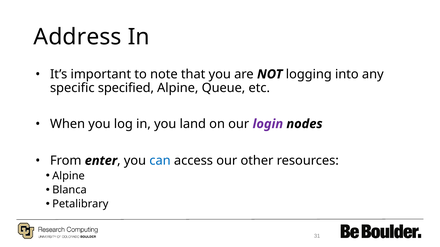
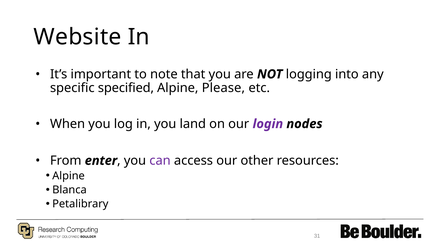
Address: Address -> Website (78, 37)
Queue: Queue -> Please (223, 88)
can colour: blue -> purple (160, 161)
